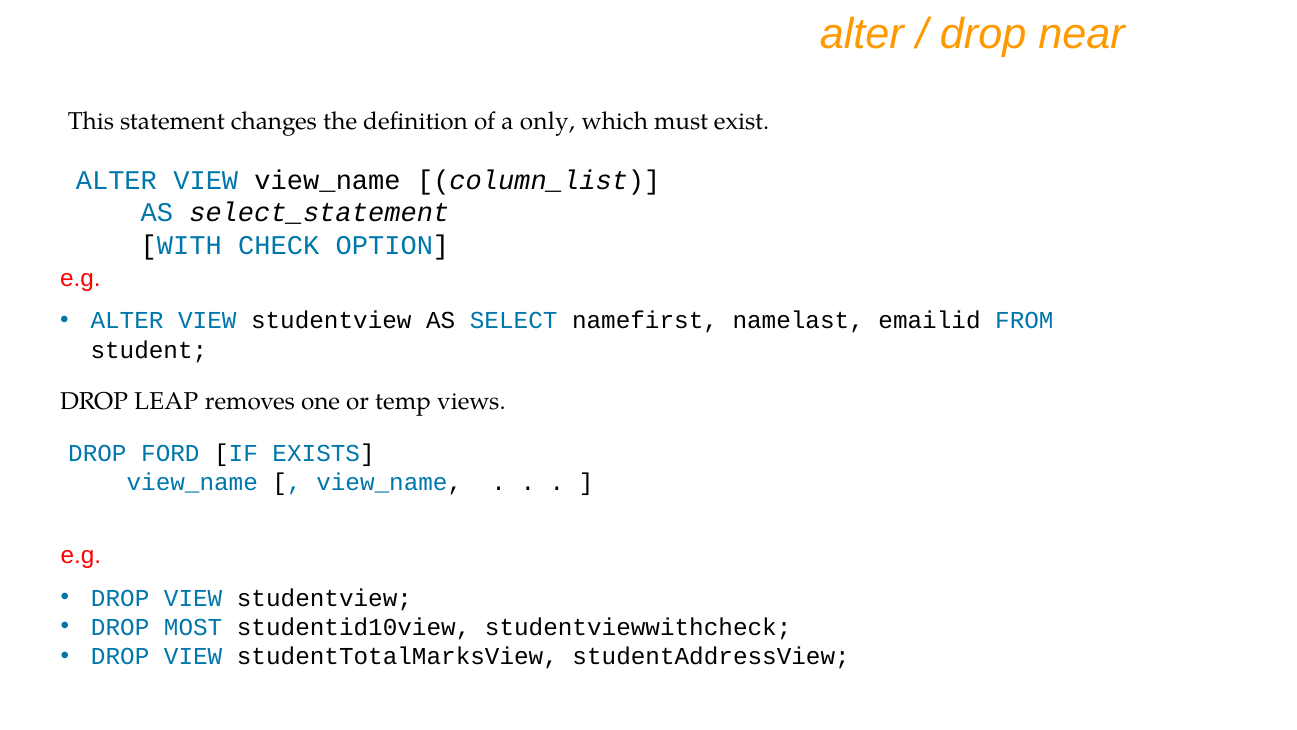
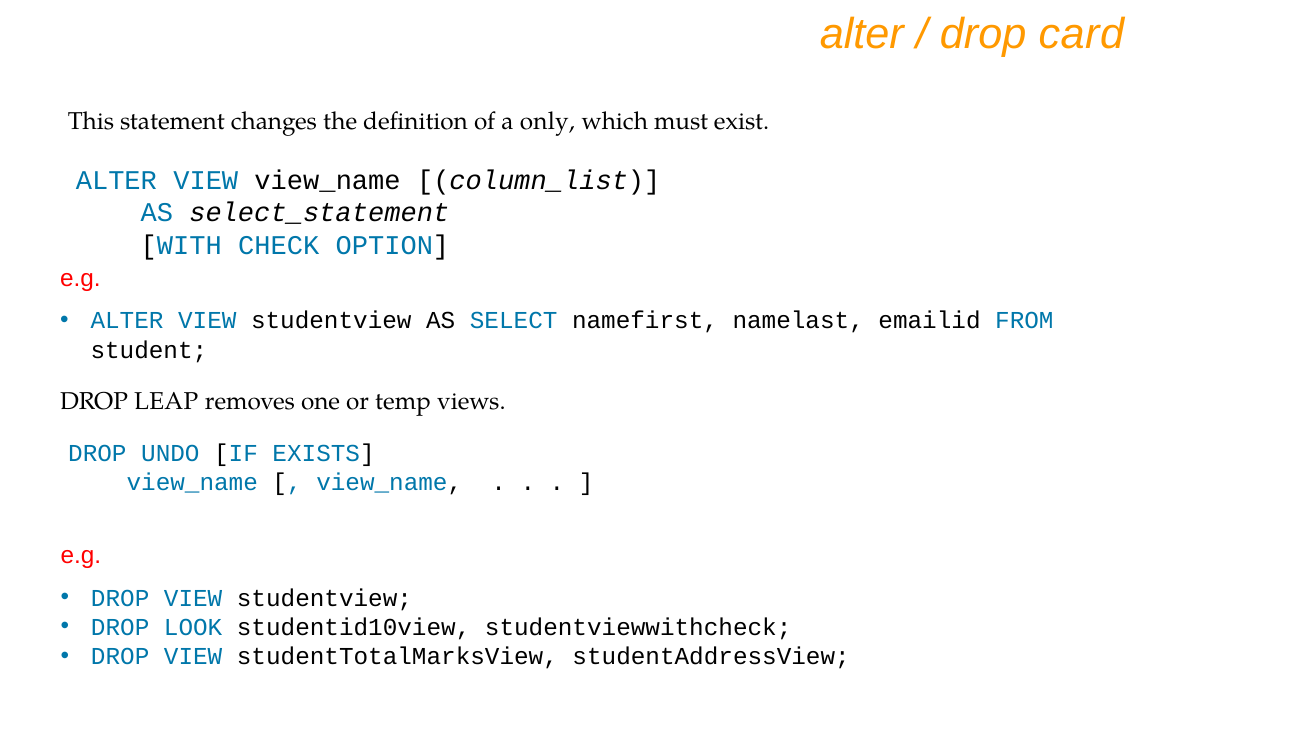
near: near -> card (1081, 34)
FORD: FORD -> UNDO (170, 453)
MOST: MOST -> LOOK (193, 627)
